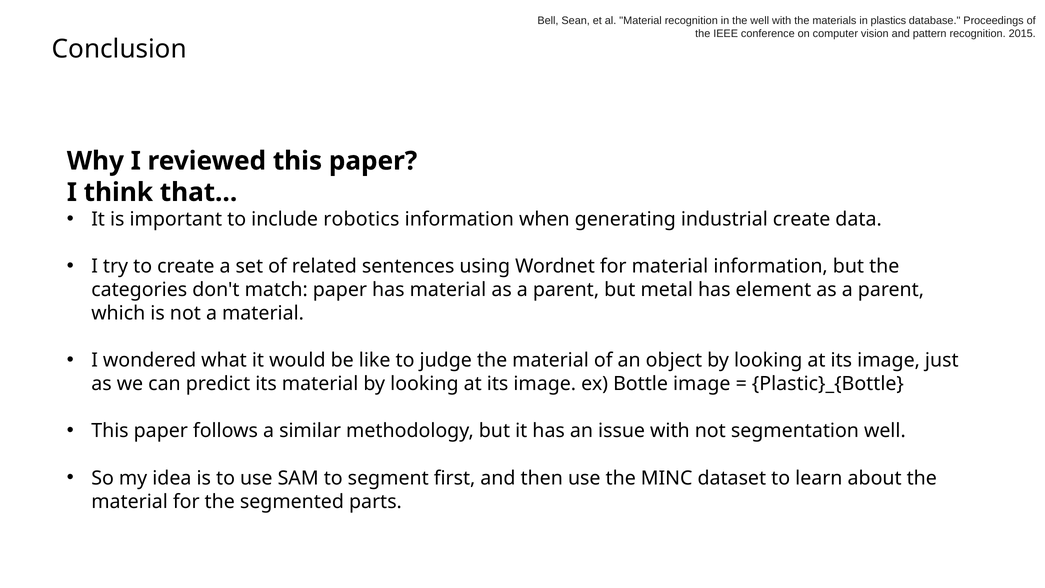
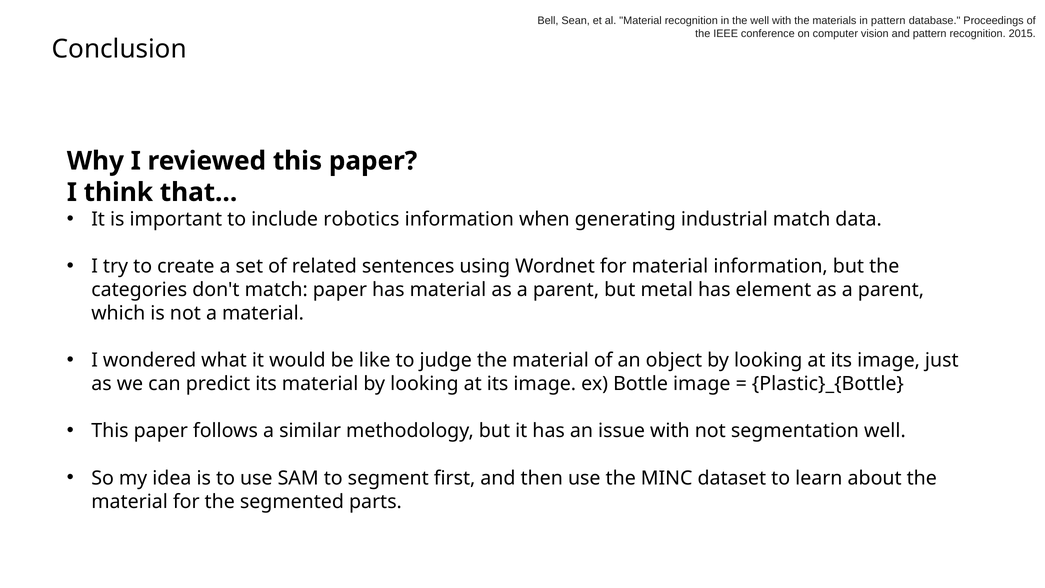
in plastics: plastics -> pattern (888, 21)
industrial create: create -> match (802, 219)
